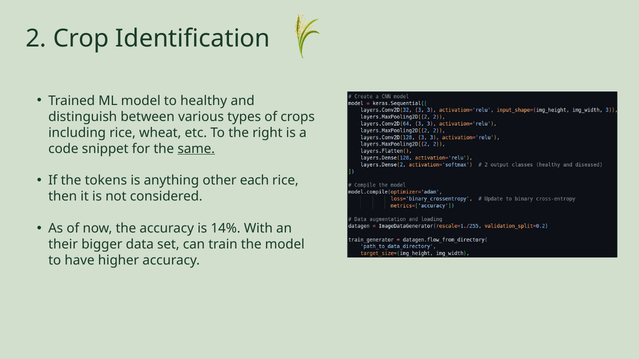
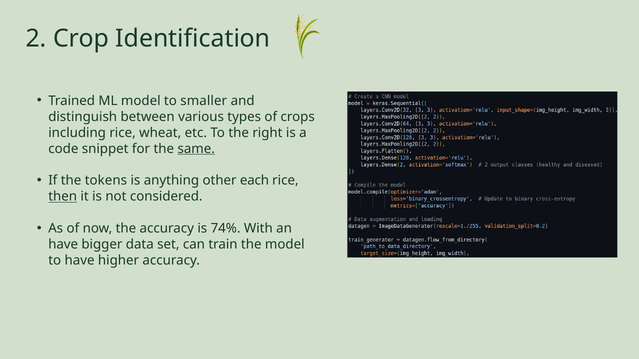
healthy: healthy -> smaller (204, 101)
then underline: none -> present (63, 197)
14%: 14% -> 74% (226, 229)
their: their -> have (63, 245)
